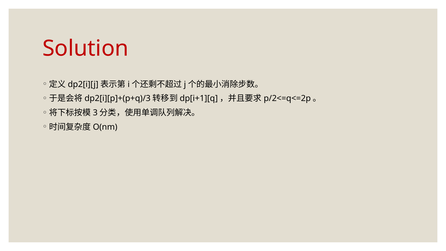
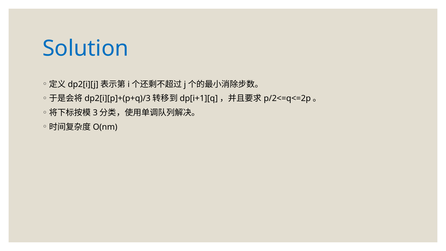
Solution colour: red -> blue (85, 48)
